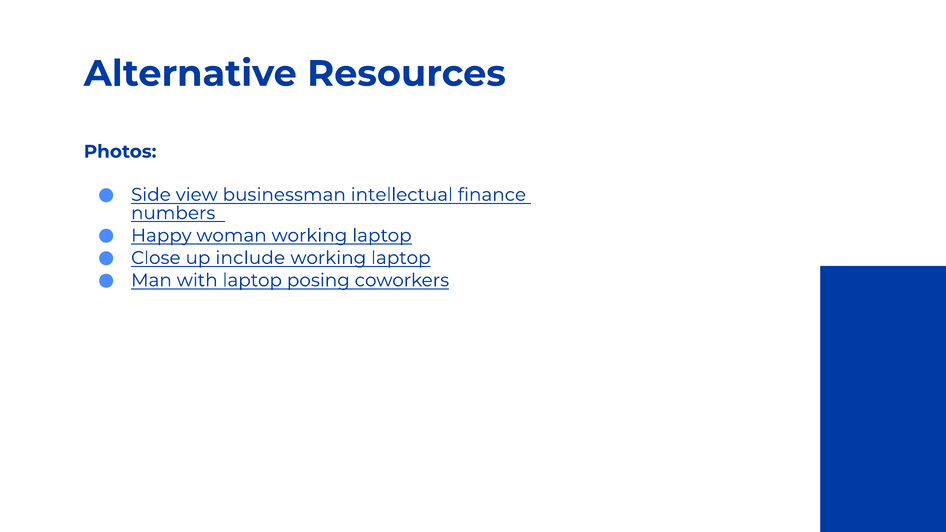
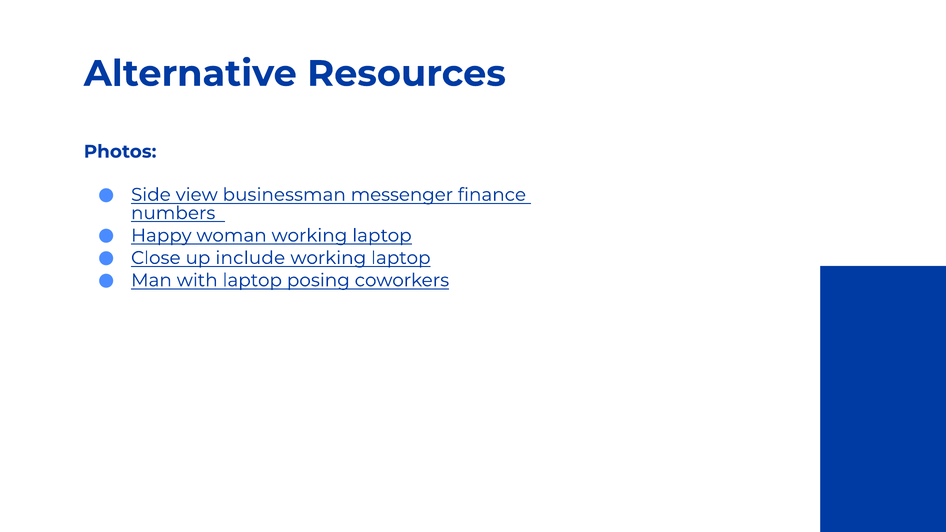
intellectual: intellectual -> messenger (402, 195)
